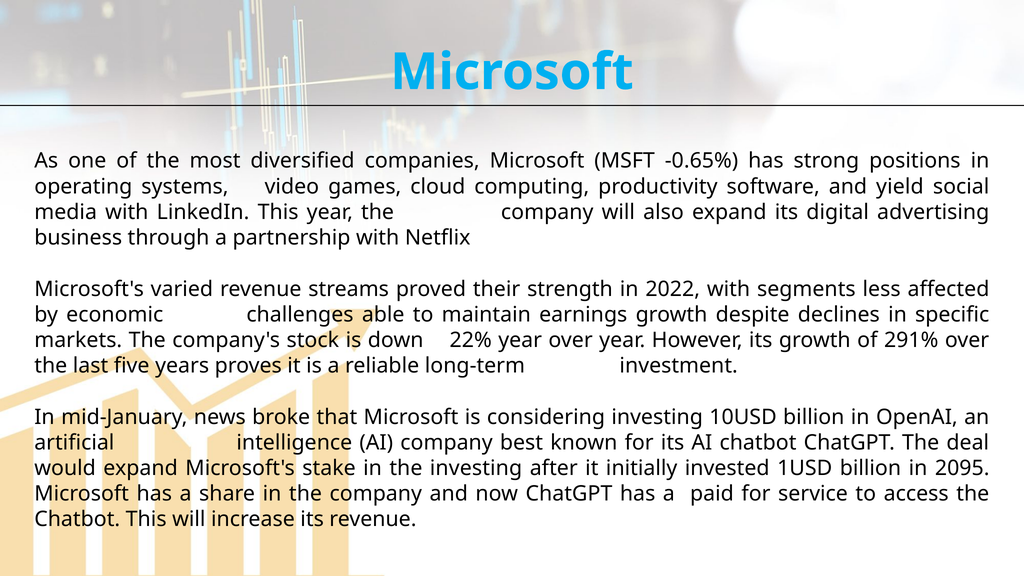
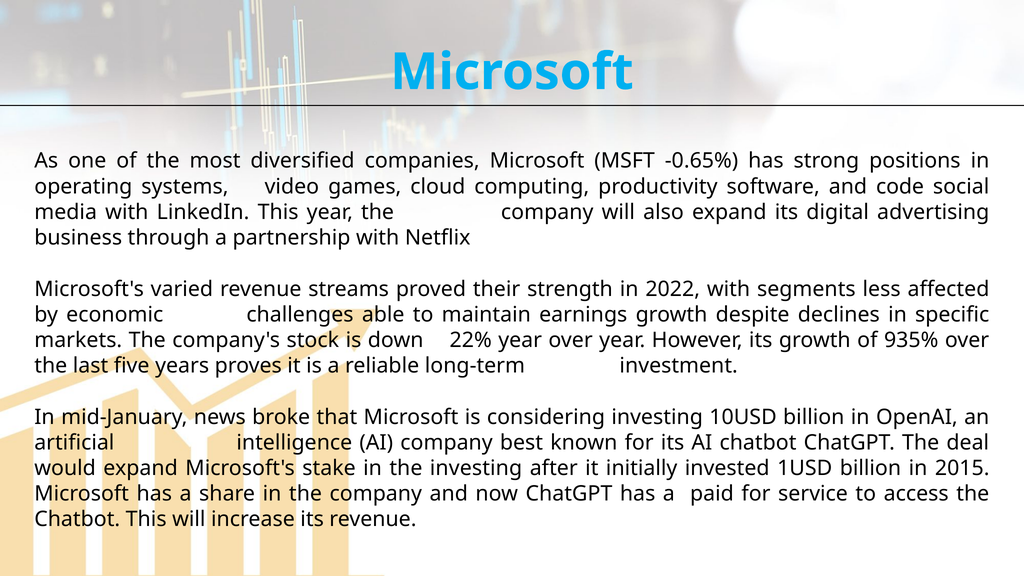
yield: yield -> code (900, 187)
291%: 291% -> 935% (911, 340)
2095: 2095 -> 2015 (962, 468)
